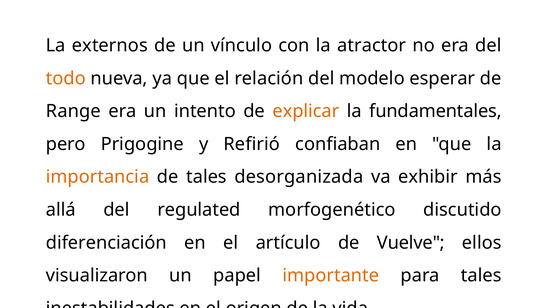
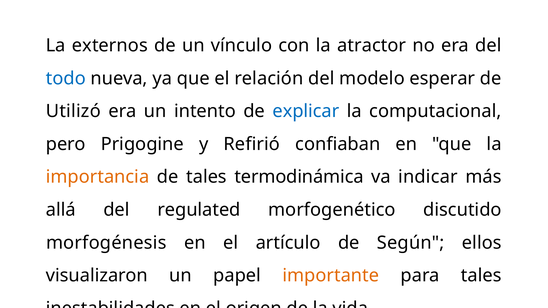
todo colour: orange -> blue (66, 78)
Range: Range -> Utilizó (73, 111)
explicar colour: orange -> blue (306, 111)
fundamentales: fundamentales -> computacional (435, 111)
desorganizada: desorganizada -> termodinámica (299, 177)
exhibir: exhibir -> indicar (428, 177)
diferenciación: diferenciación -> morfogénesis (106, 243)
Vuelve: Vuelve -> Según (411, 243)
